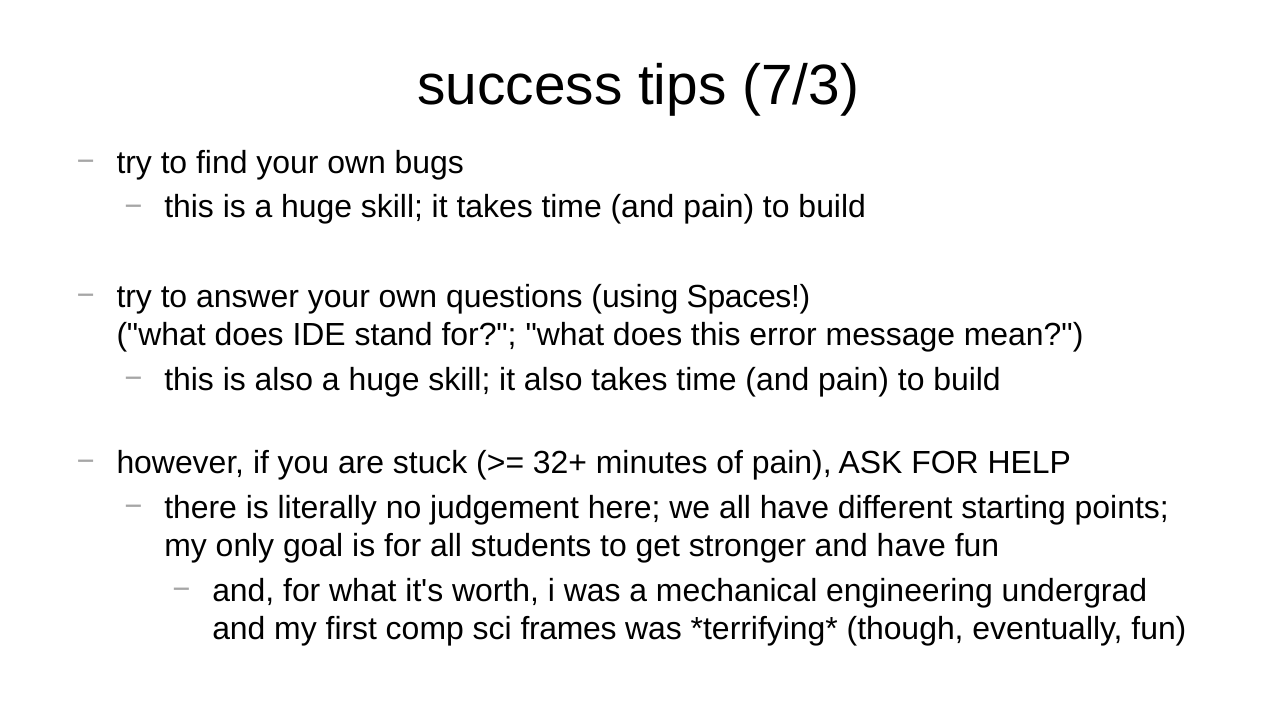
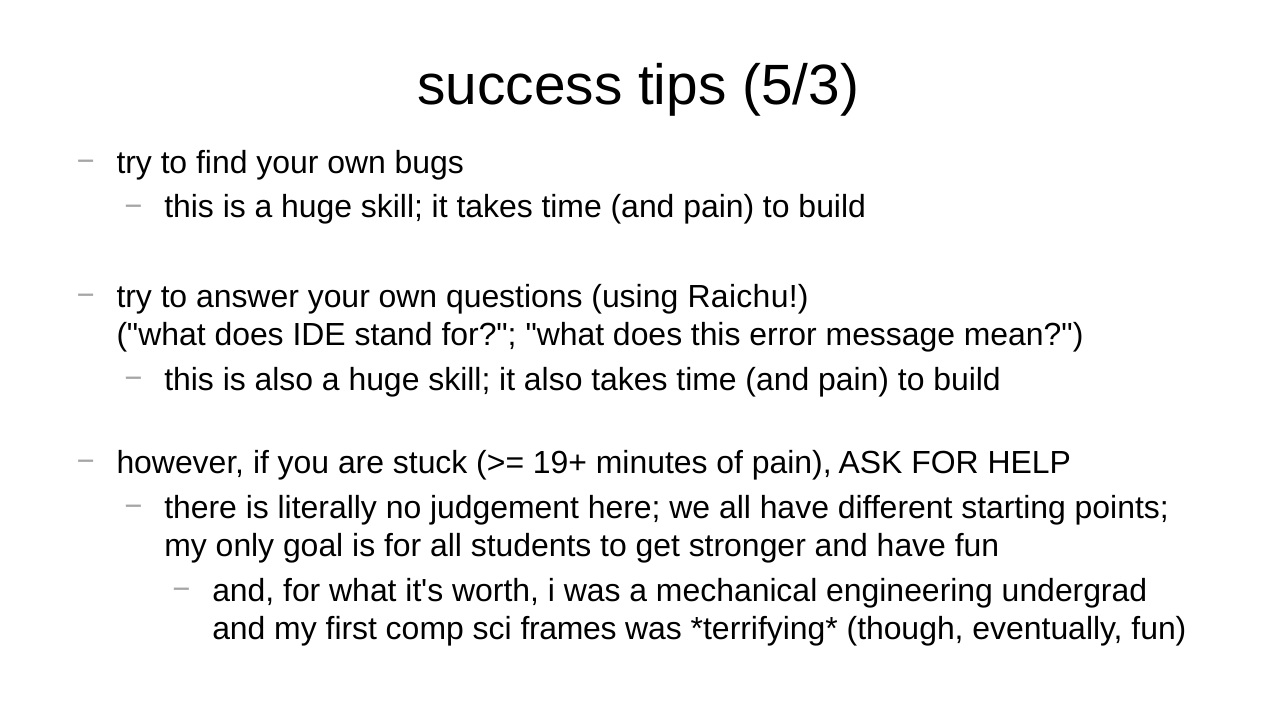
7/3: 7/3 -> 5/3 (801, 86)
Spaces: Spaces -> Raichu (748, 296)
32+: 32+ -> 19+ (560, 462)
